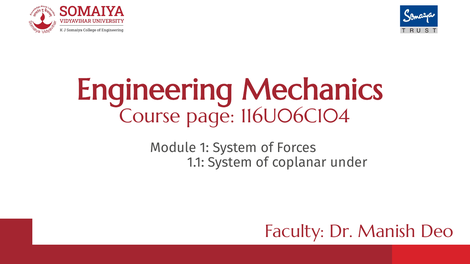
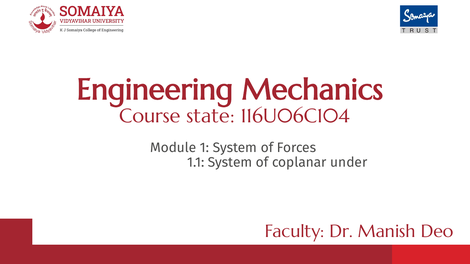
page: page -> state (211, 116)
